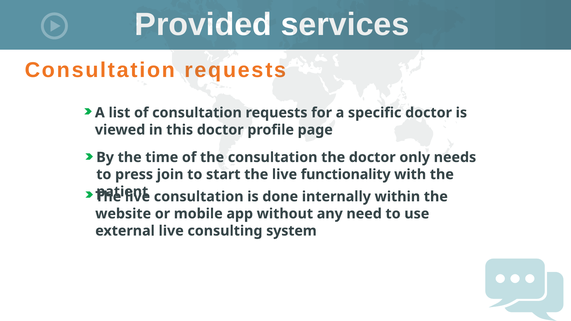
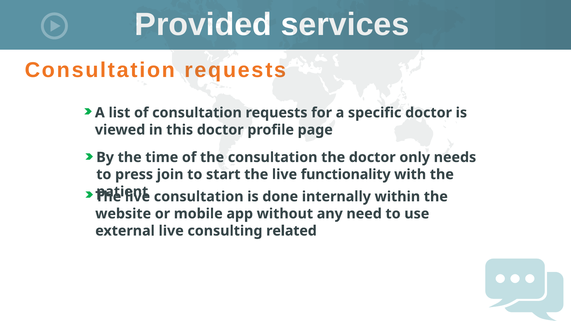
system: system -> related (291, 231)
